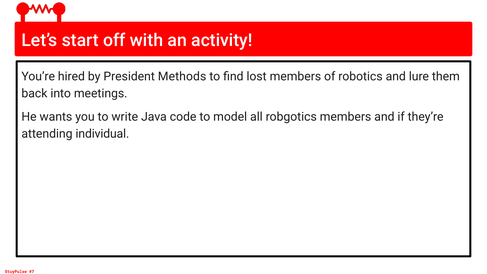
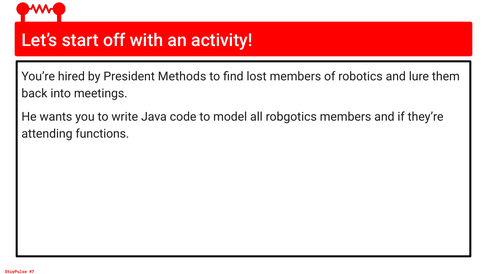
individual: individual -> functions (102, 134)
